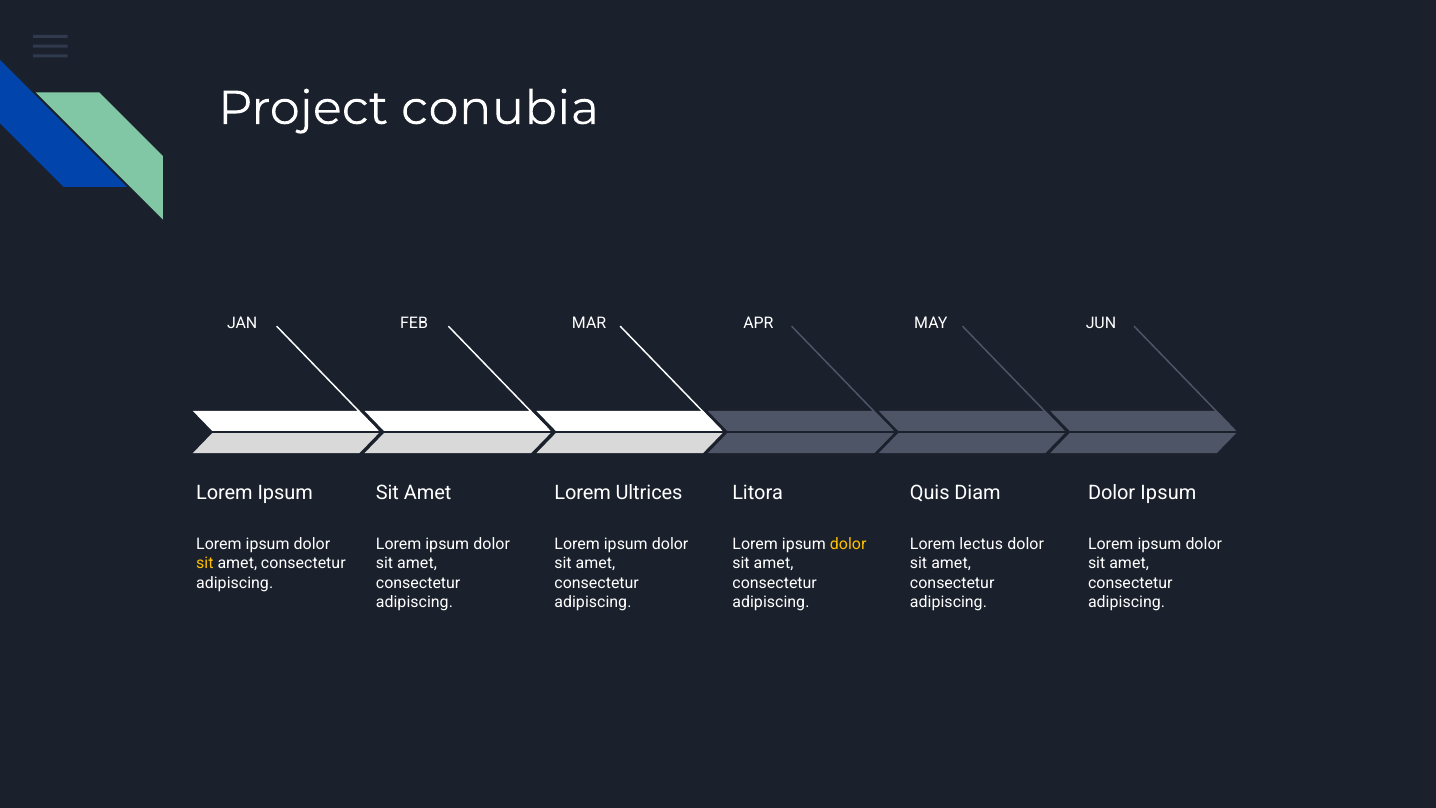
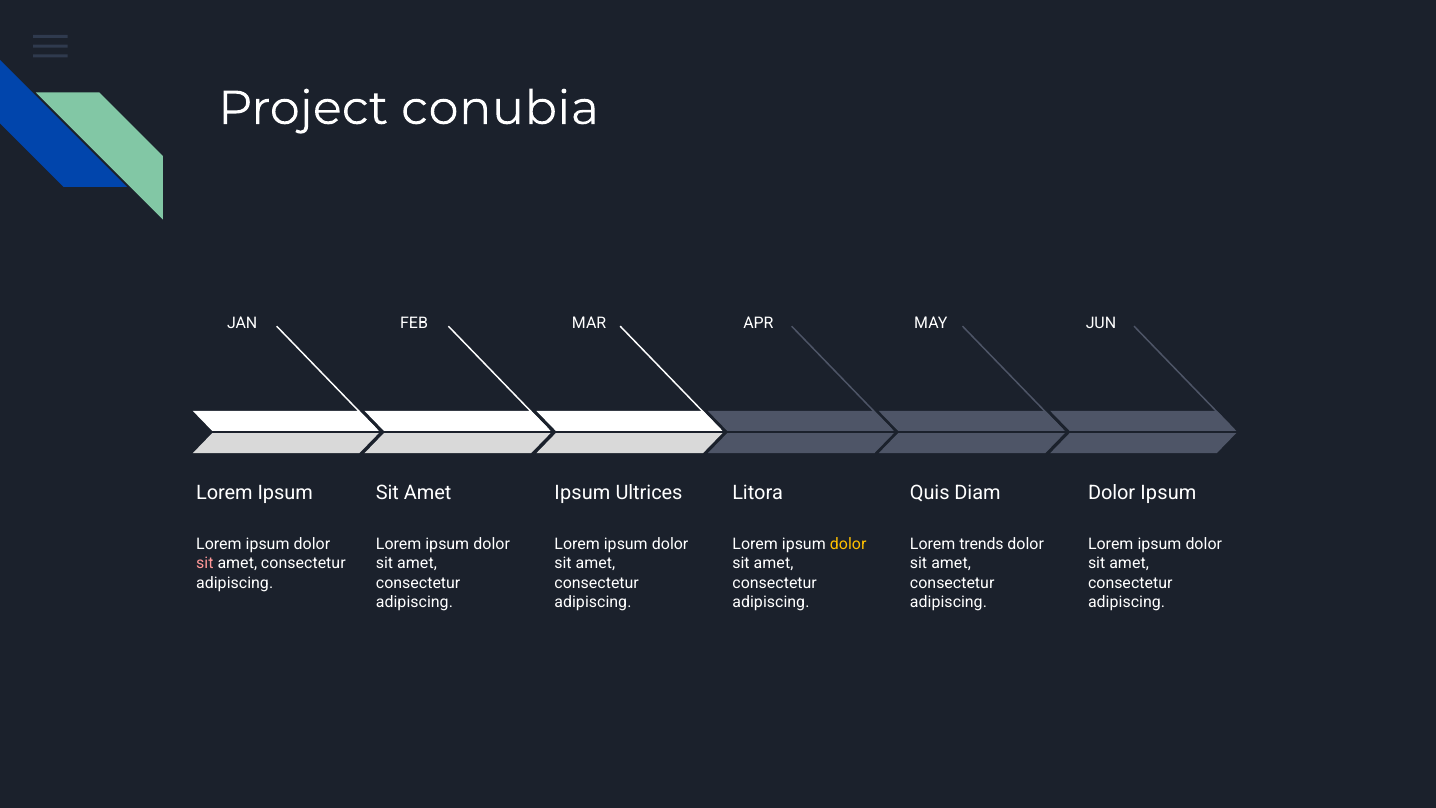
Lorem: Lorem -> Ipsum (582, 493)
lectus: lectus -> trends (981, 544)
sit colour: yellow -> pink (205, 563)
